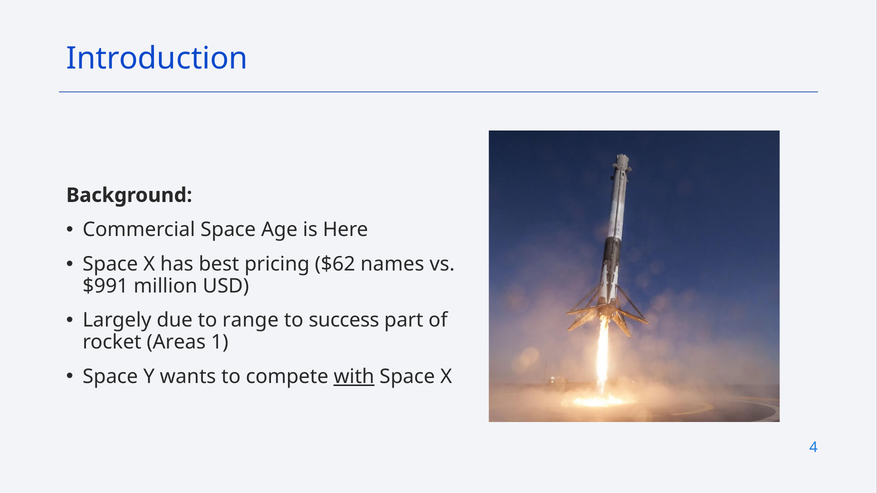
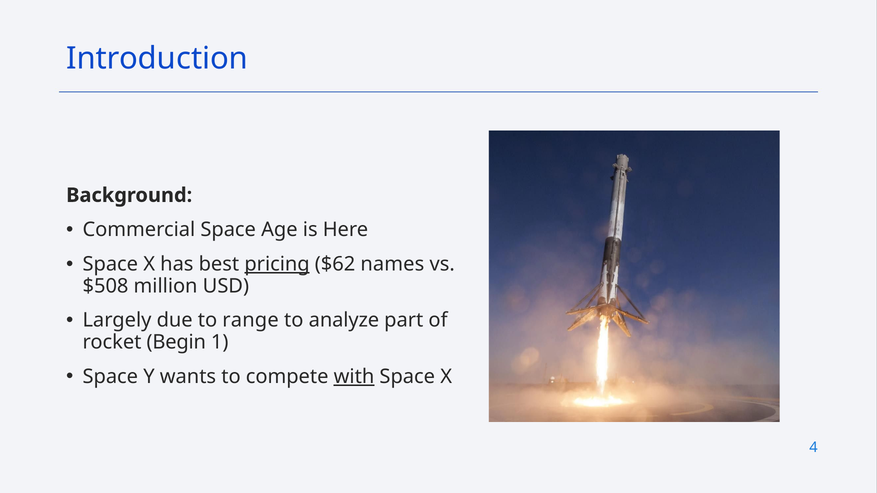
pricing underline: none -> present (277, 264)
$991: $991 -> $508 (106, 286)
success: success -> analyze (344, 321)
Areas: Areas -> Begin (176, 342)
